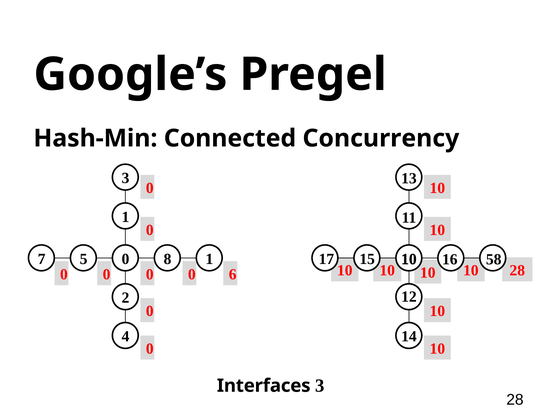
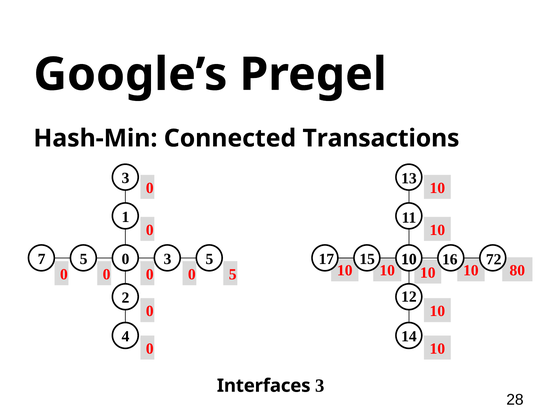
Concurrency: Concurrency -> Transactions (381, 138)
5 8: 8 -> 3 (167, 259)
7 1: 1 -> 5 (209, 259)
58: 58 -> 72 (494, 259)
10 28: 28 -> 80 (517, 270)
0 6: 6 -> 5 (233, 274)
